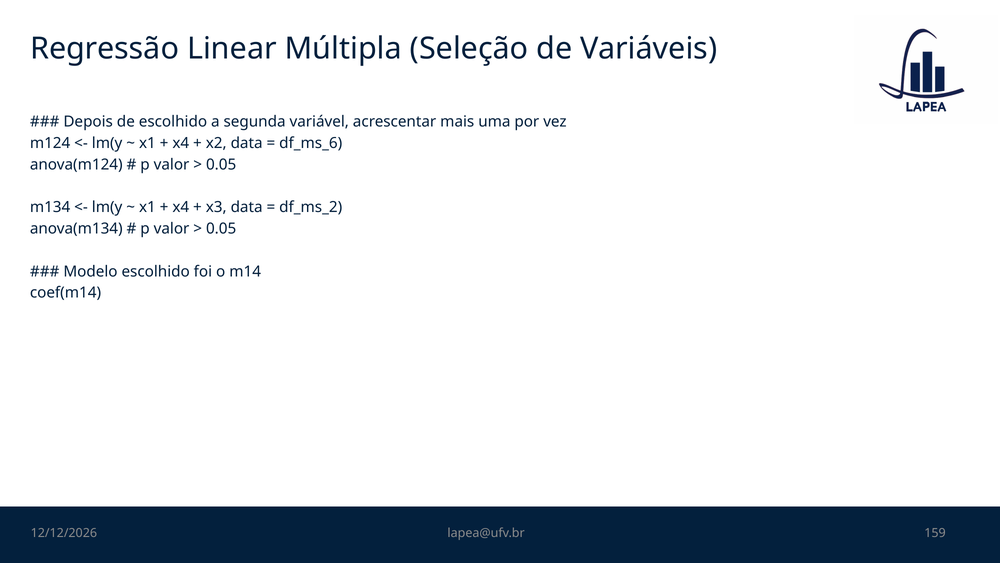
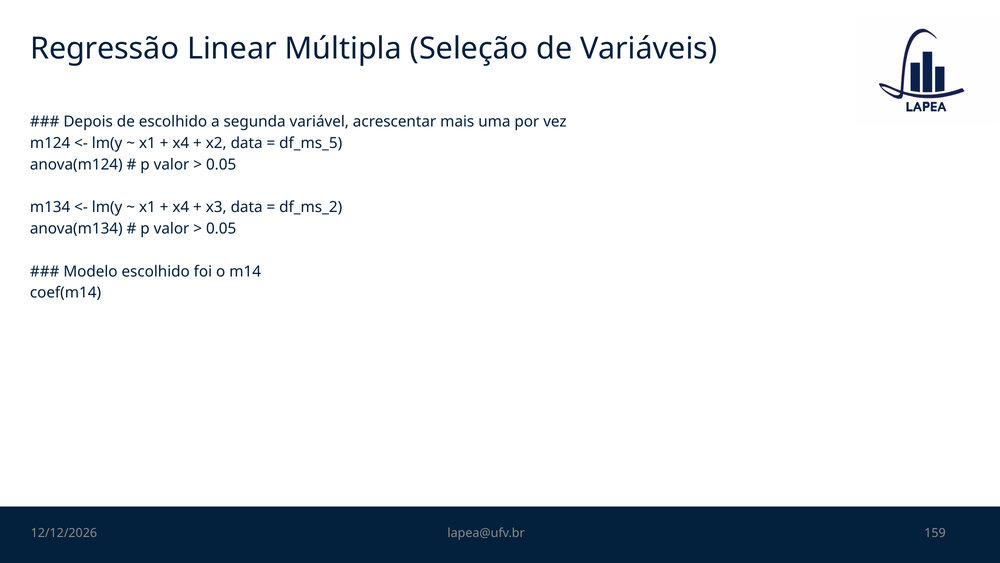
df_ms_6: df_ms_6 -> df_ms_5 (311, 143)
